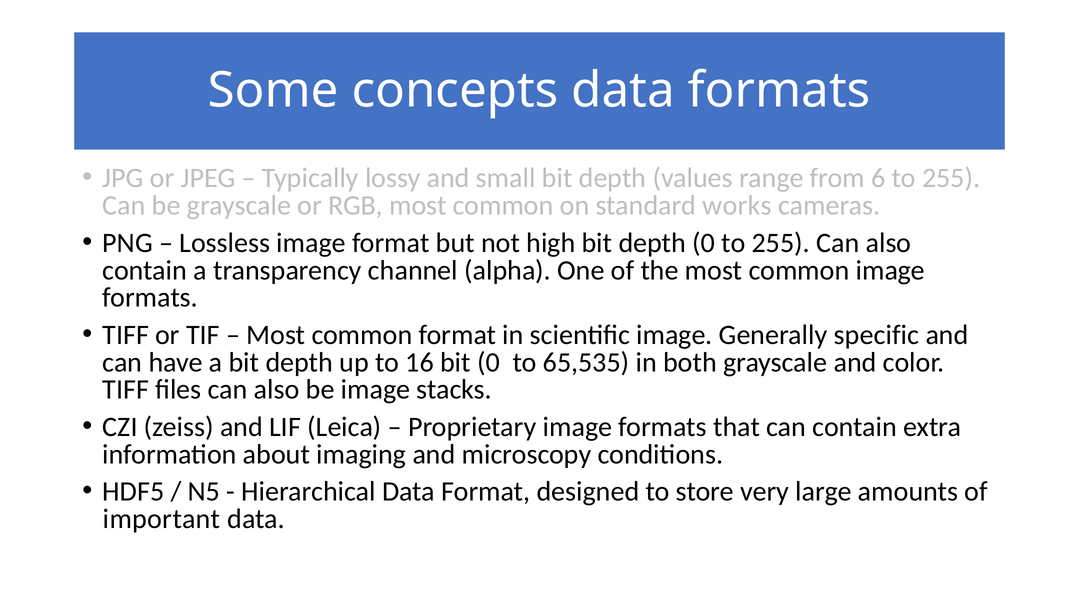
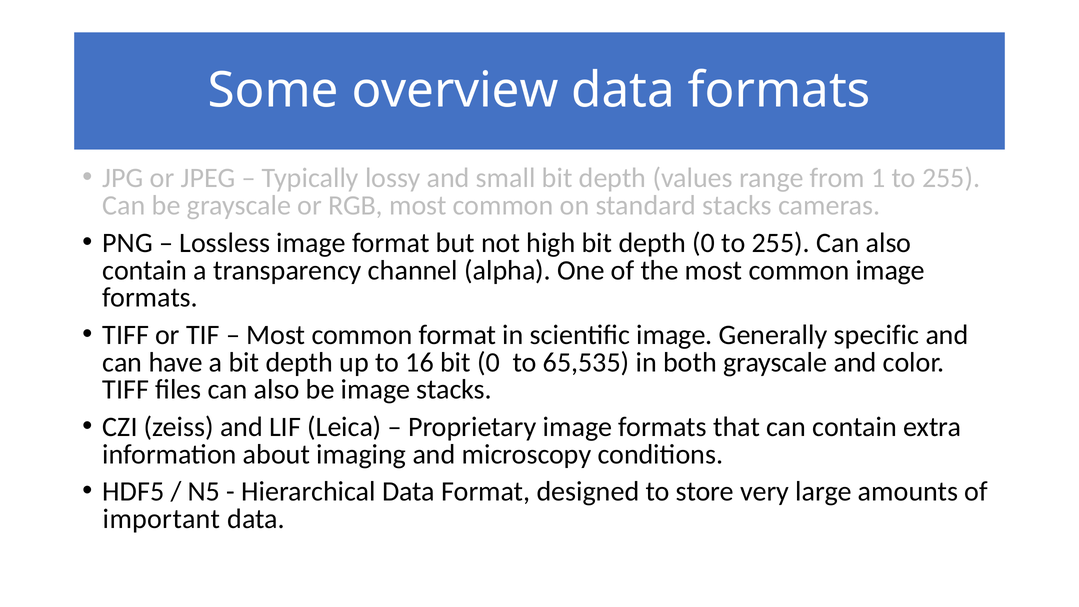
concepts: concepts -> overview (455, 91)
6: 6 -> 1 (878, 178)
standard works: works -> stacks (737, 205)
